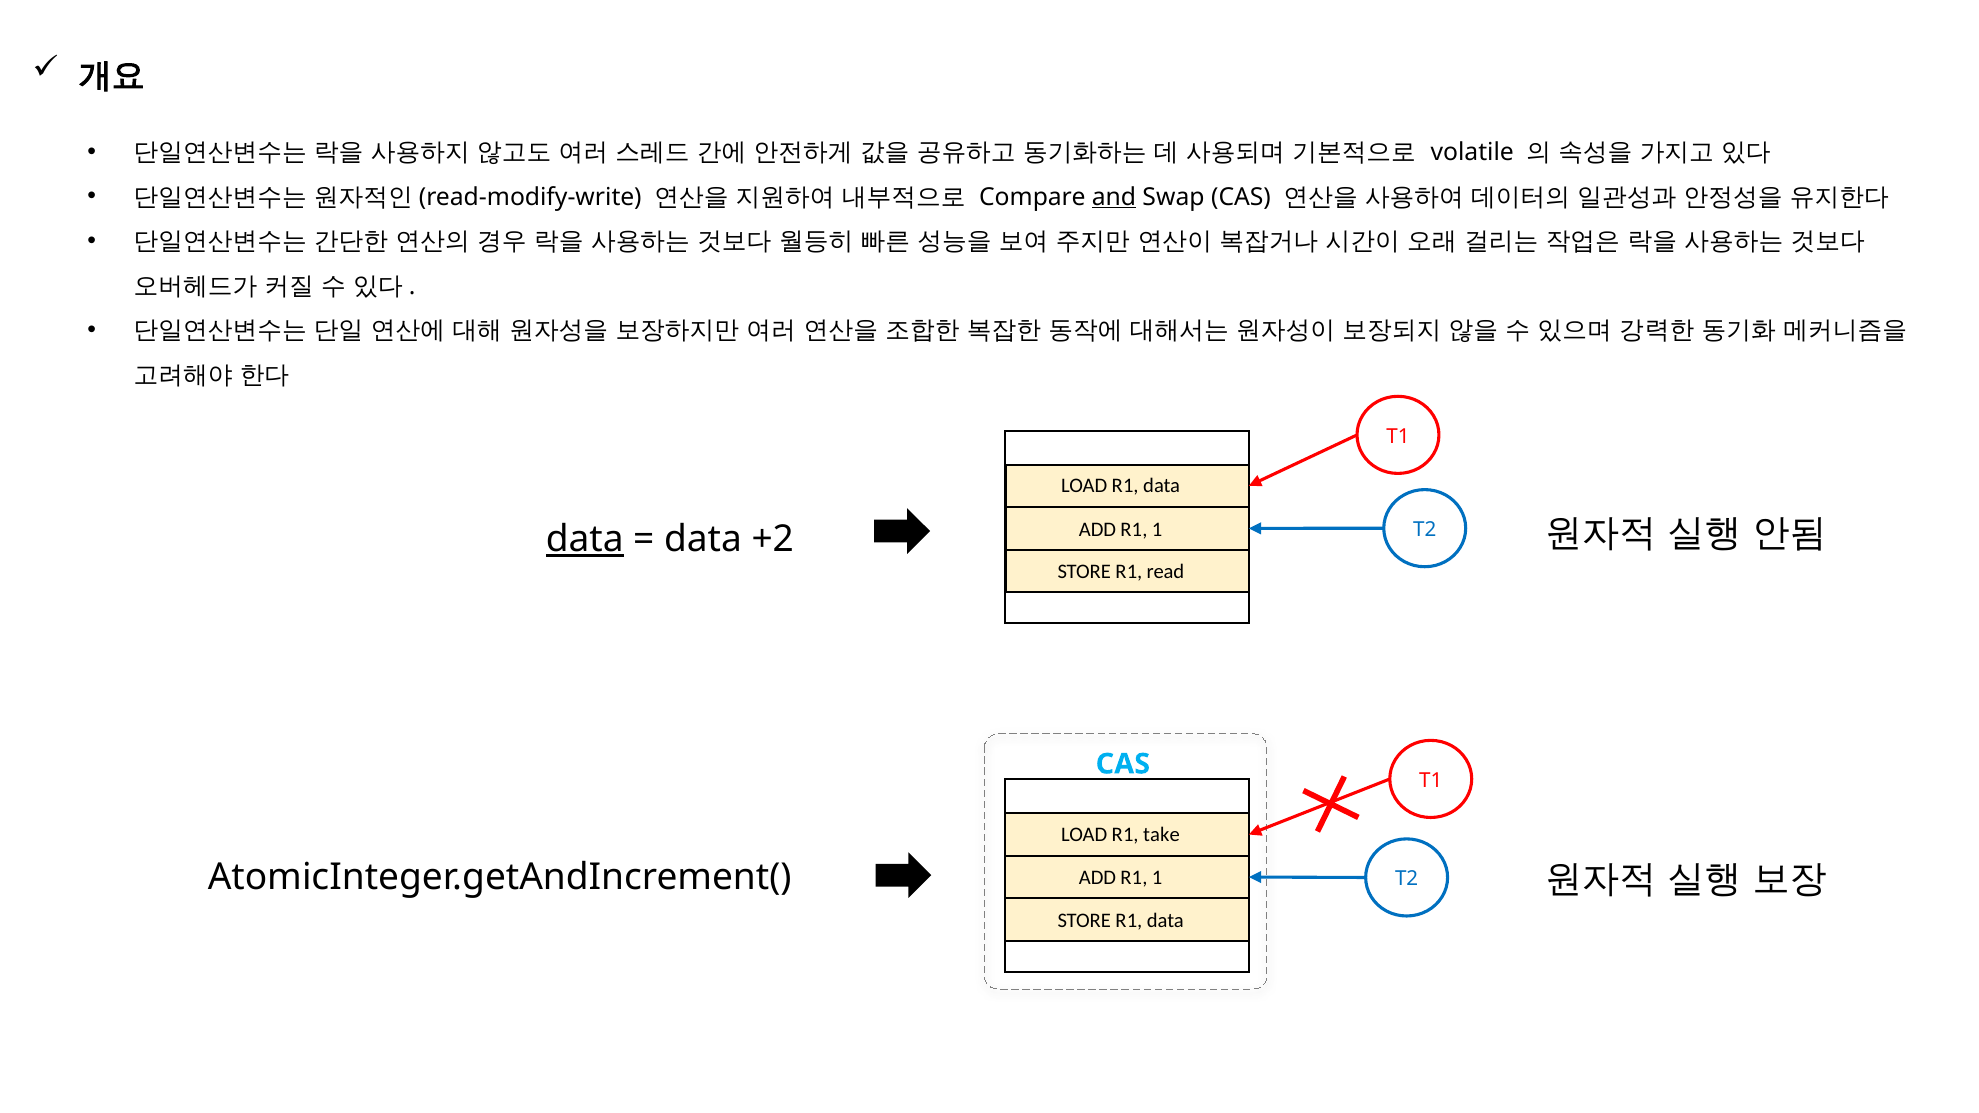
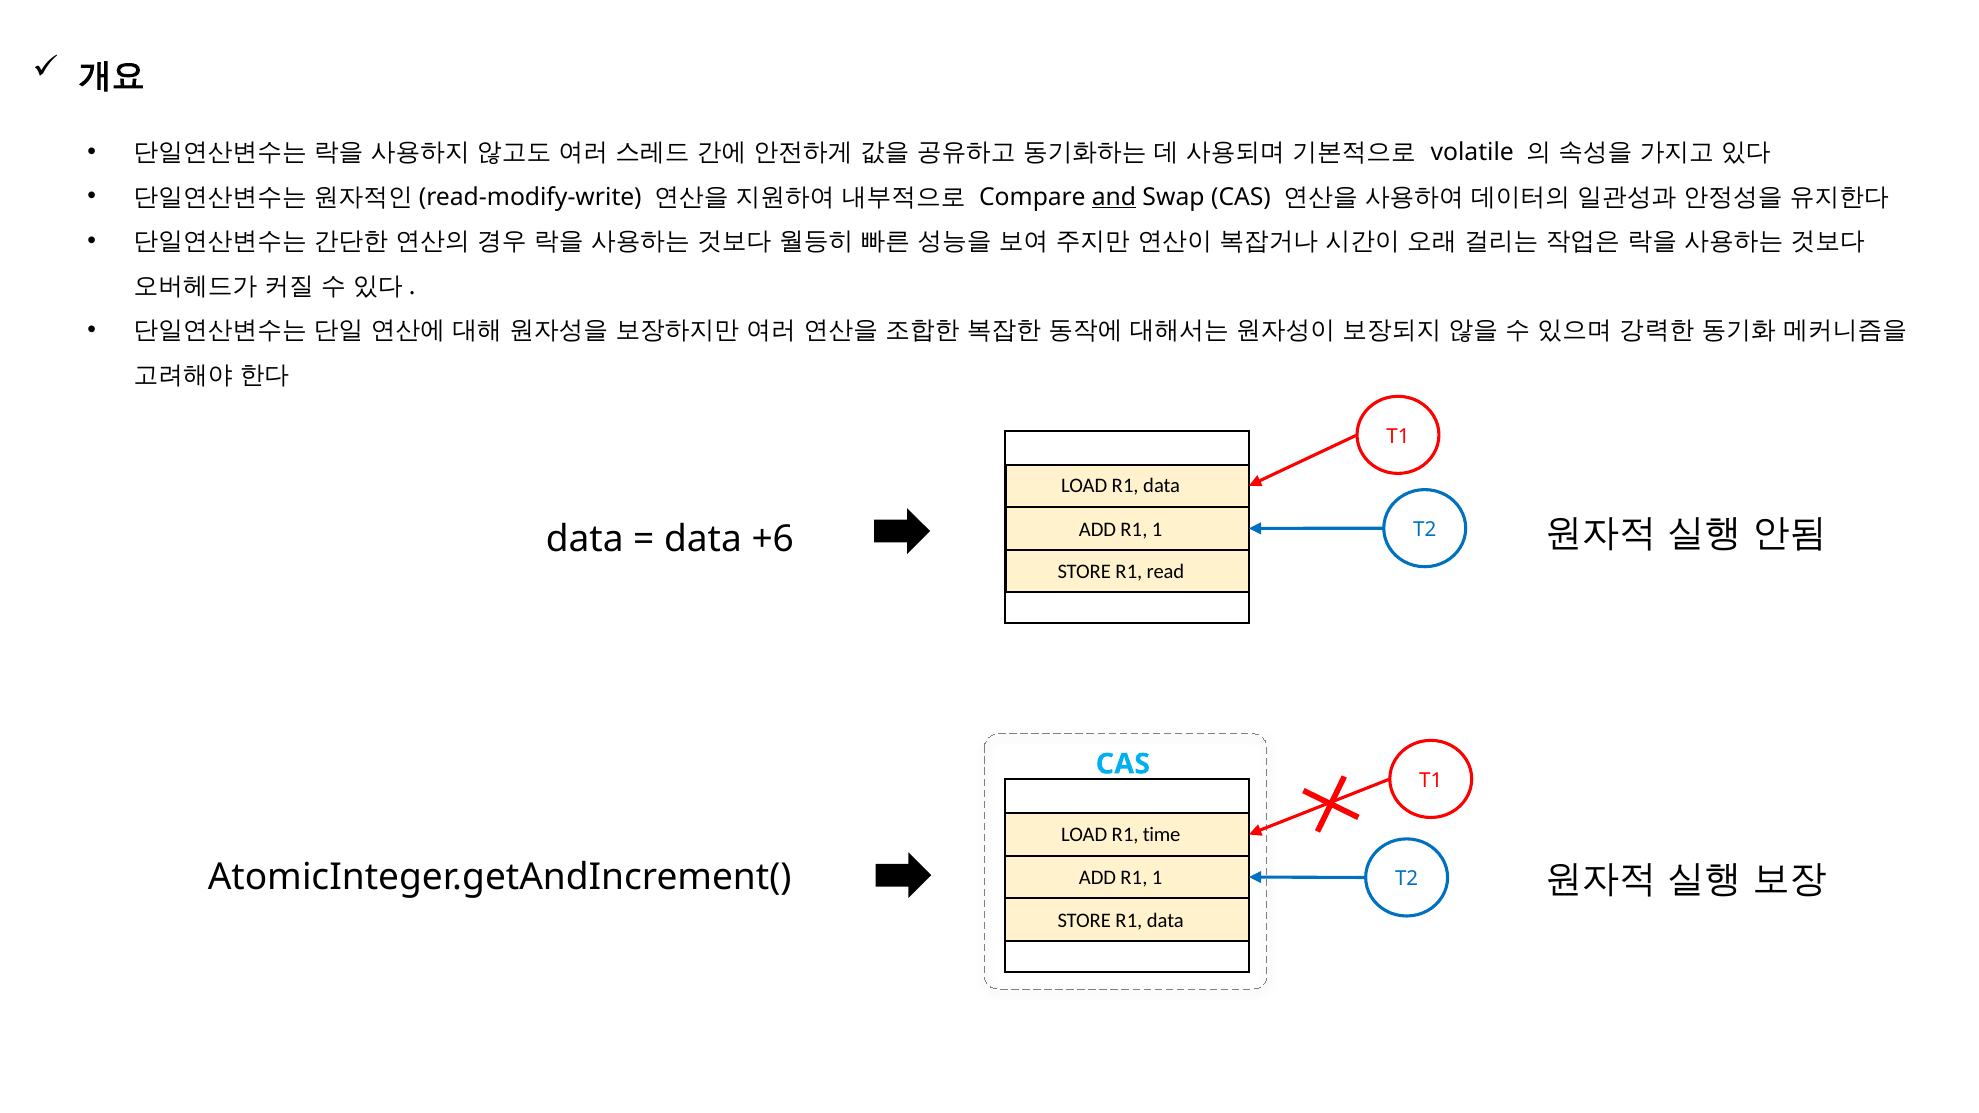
data underline: present -> none (585, 540)
+2: +2 -> +6 (773, 540)
take: take -> time (1162, 835)
